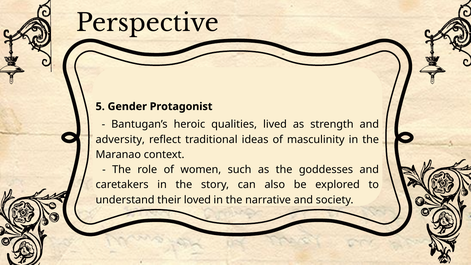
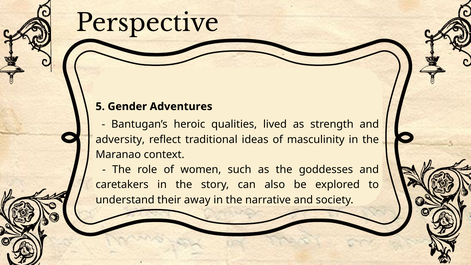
Protagonist: Protagonist -> Adventures (181, 106)
loved: loved -> away (197, 200)
